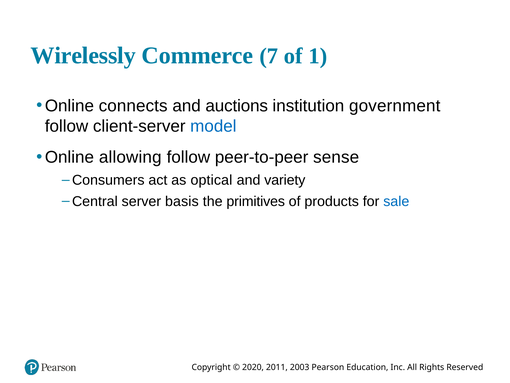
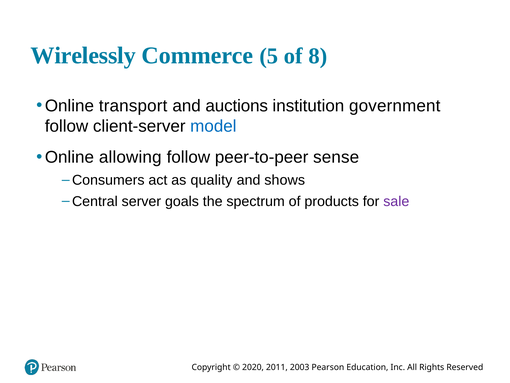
7: 7 -> 5 (269, 56)
1: 1 -> 8 (318, 56)
connects: connects -> transport (133, 106)
optical: optical -> quality (211, 180)
variety: variety -> shows (285, 180)
basis: basis -> goals (182, 201)
primitives: primitives -> spectrum (256, 201)
sale colour: blue -> purple (396, 201)
